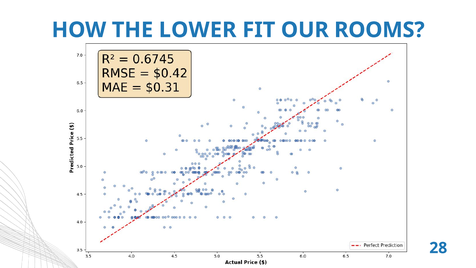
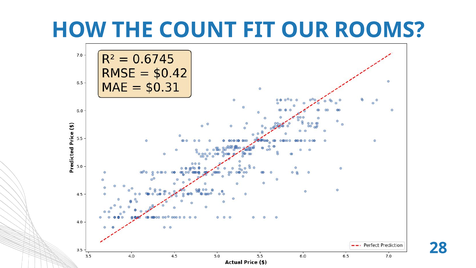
LOWER: LOWER -> COUNT (198, 30)
